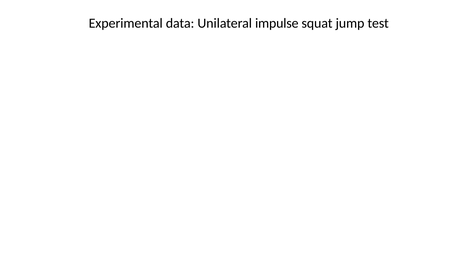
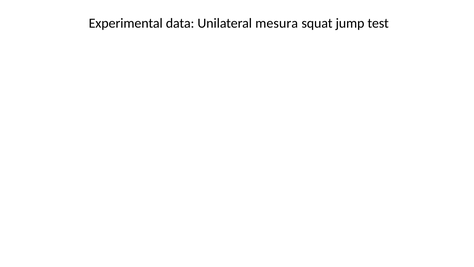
impulse: impulse -> mesura (277, 23)
